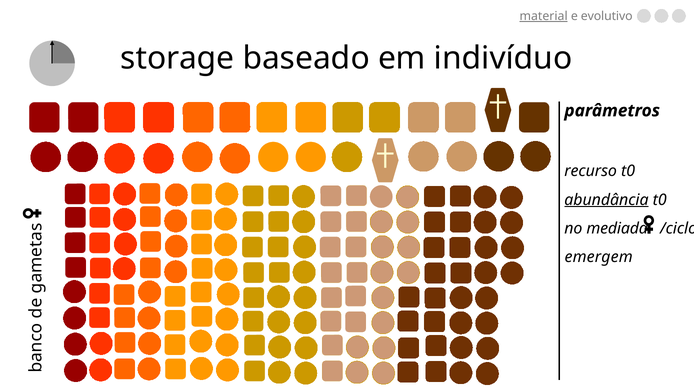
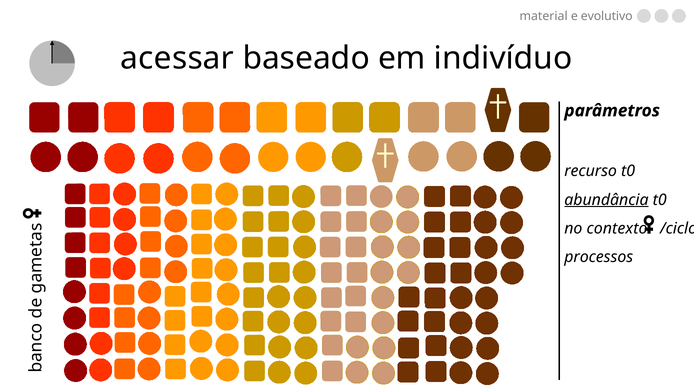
material underline: present -> none (544, 16)
storage: storage -> acessar (177, 58)
mediada: mediada -> contexto (617, 229)
emergem: emergem -> processos (599, 257)
